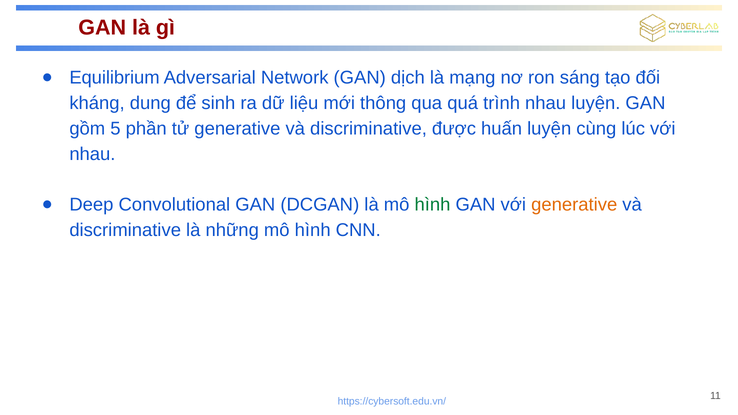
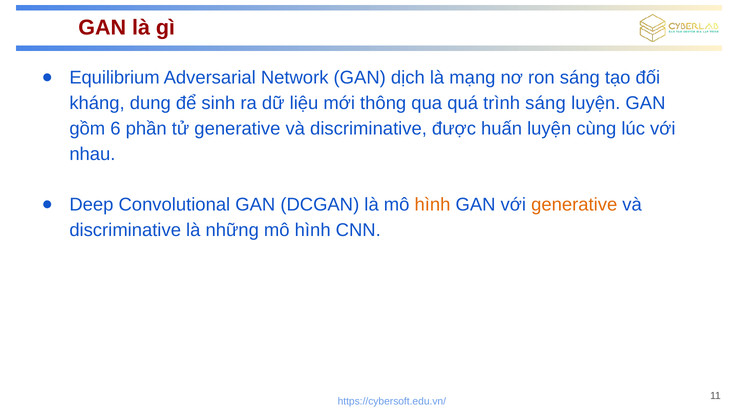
trình nhau: nhau -> sáng (546, 103)
5: 5 -> 6 (115, 129)
hình colour: green -> orange (433, 205)
